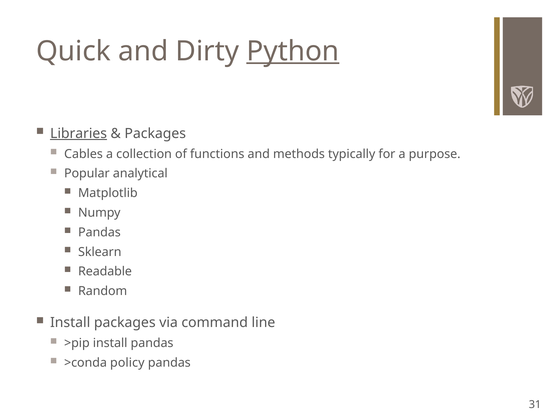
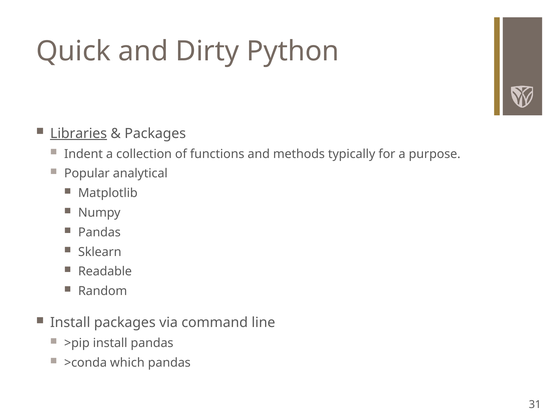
Python underline: present -> none (293, 51)
Cables: Cables -> Indent (83, 154)
policy: policy -> which (127, 363)
